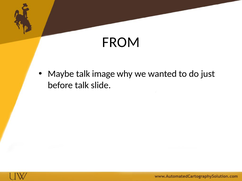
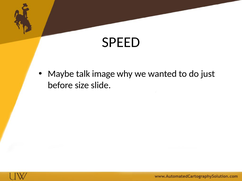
FROM: FROM -> SPEED (121, 42)
before talk: talk -> size (82, 85)
